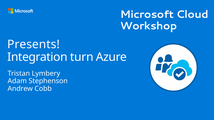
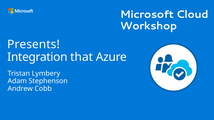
turn: turn -> that (82, 57)
